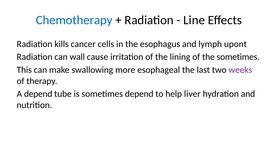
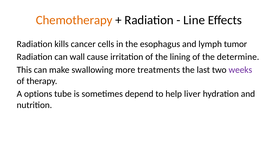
Chemotherapy colour: blue -> orange (74, 20)
upont: upont -> tumor (235, 44)
the sometimes: sometimes -> determine (238, 57)
esophageal: esophageal -> treatments (159, 70)
A depend: depend -> options (38, 94)
